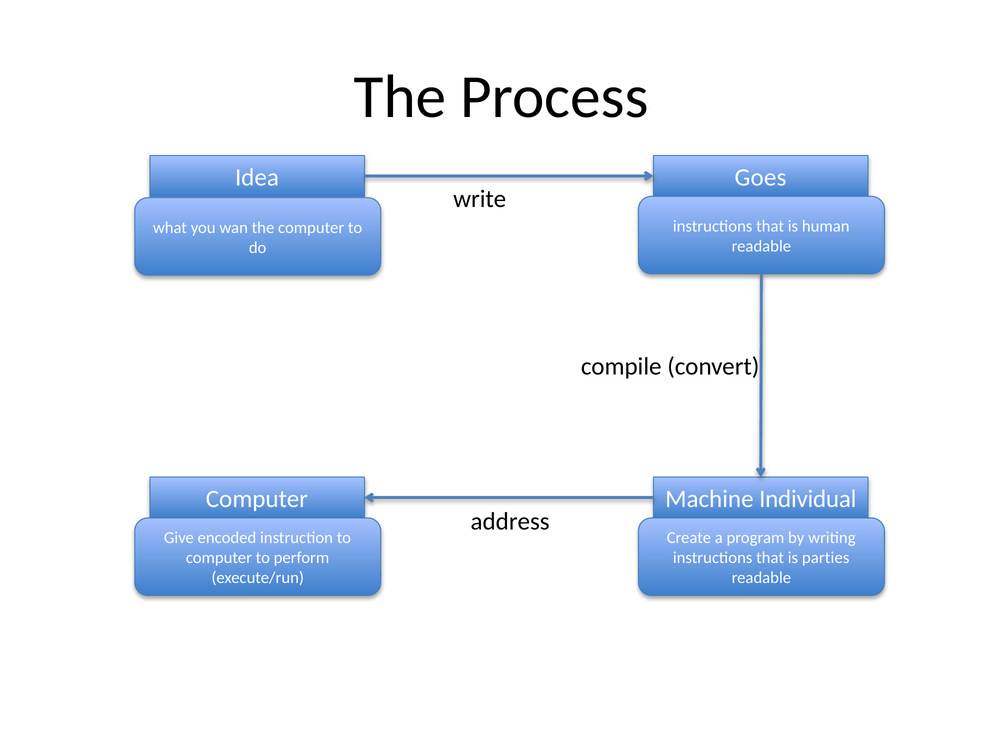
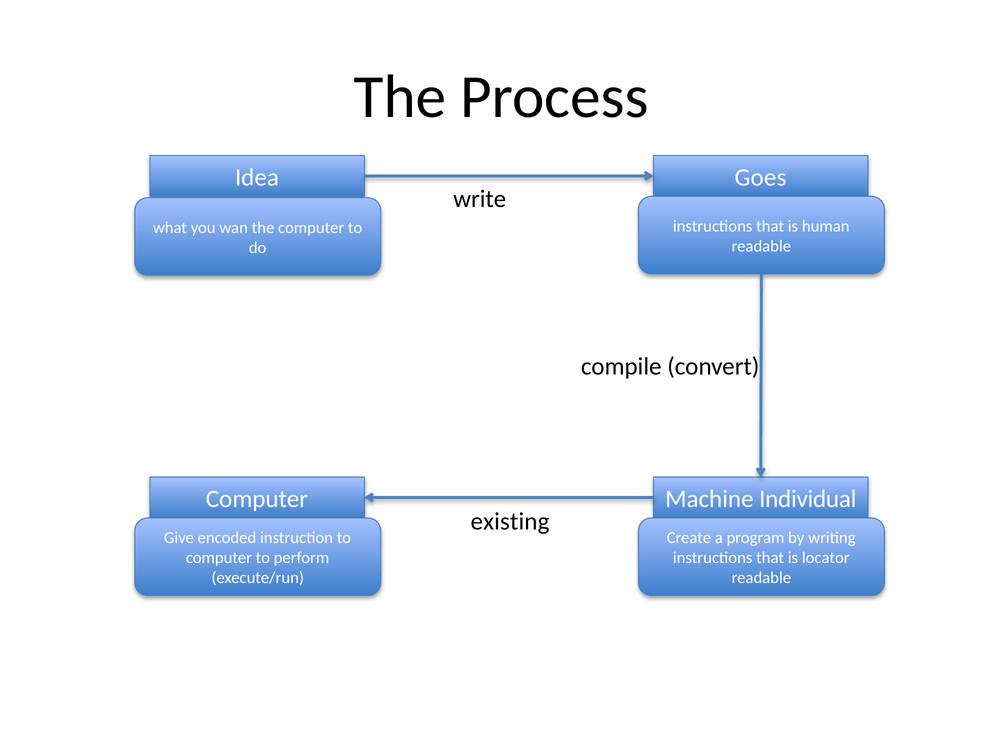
address: address -> existing (510, 521)
parties: parties -> locator (826, 558)
